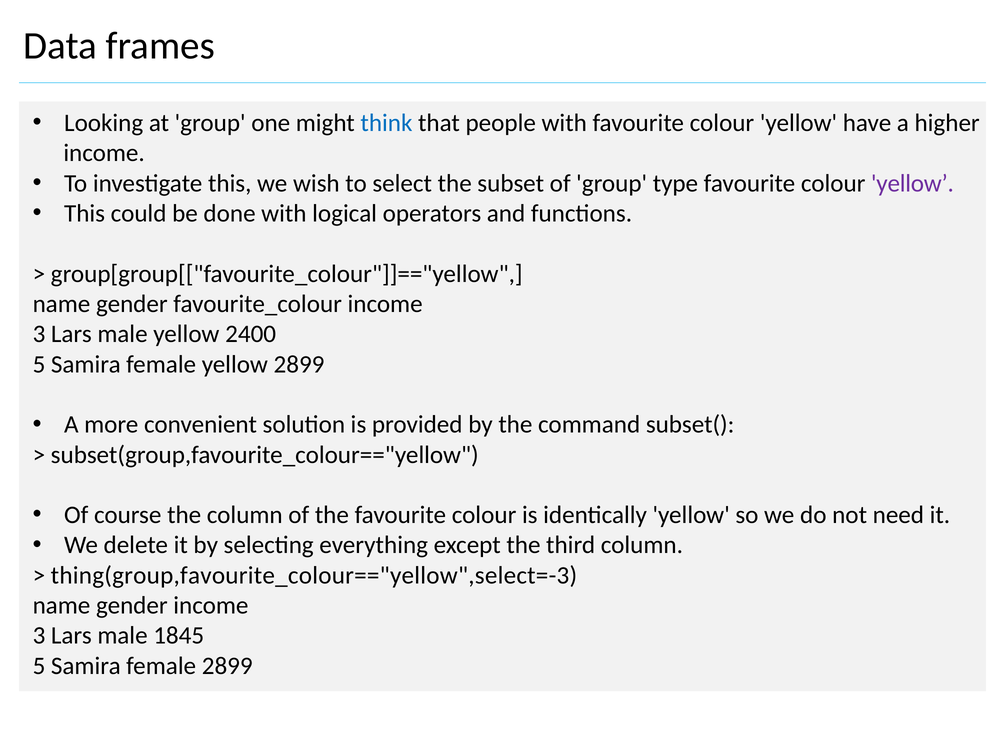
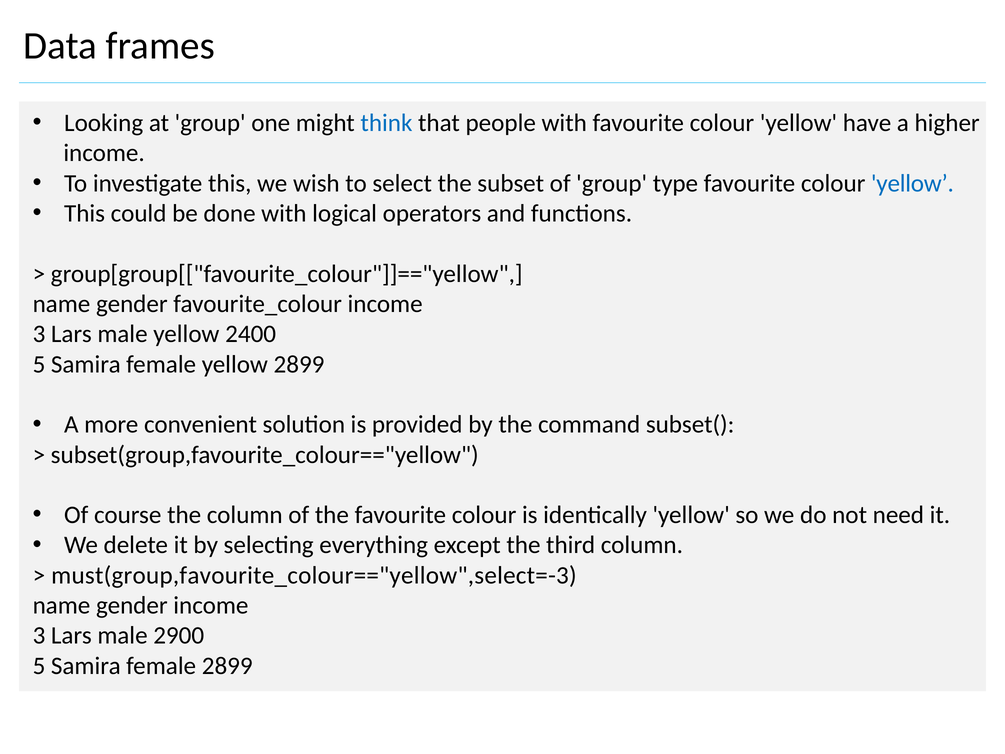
yellow colour: purple -> blue (913, 183)
thing(group,favourite_colour=="yellow",select=-3: thing(group,favourite_colour=="yellow",select=-3 -> must(group,favourite_colour=="yellow",select=-3 (314, 575)
1845: 1845 -> 2900 (179, 635)
